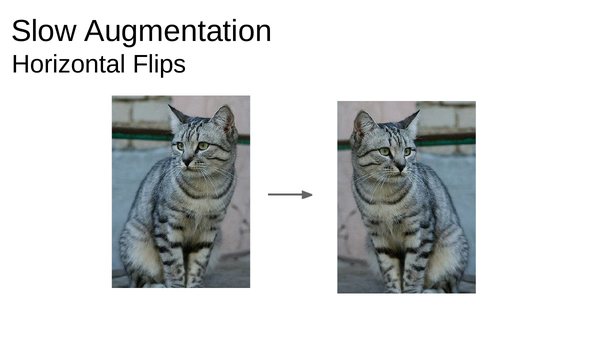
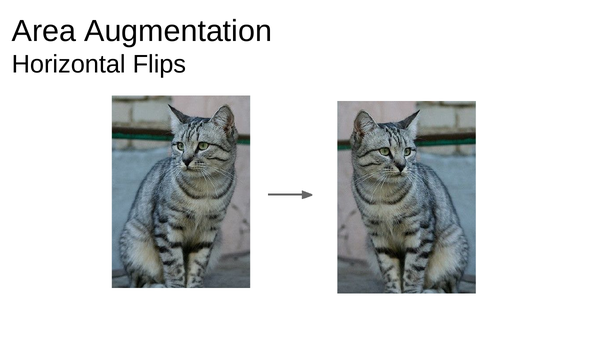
Slow: Slow -> Area (44, 31)
